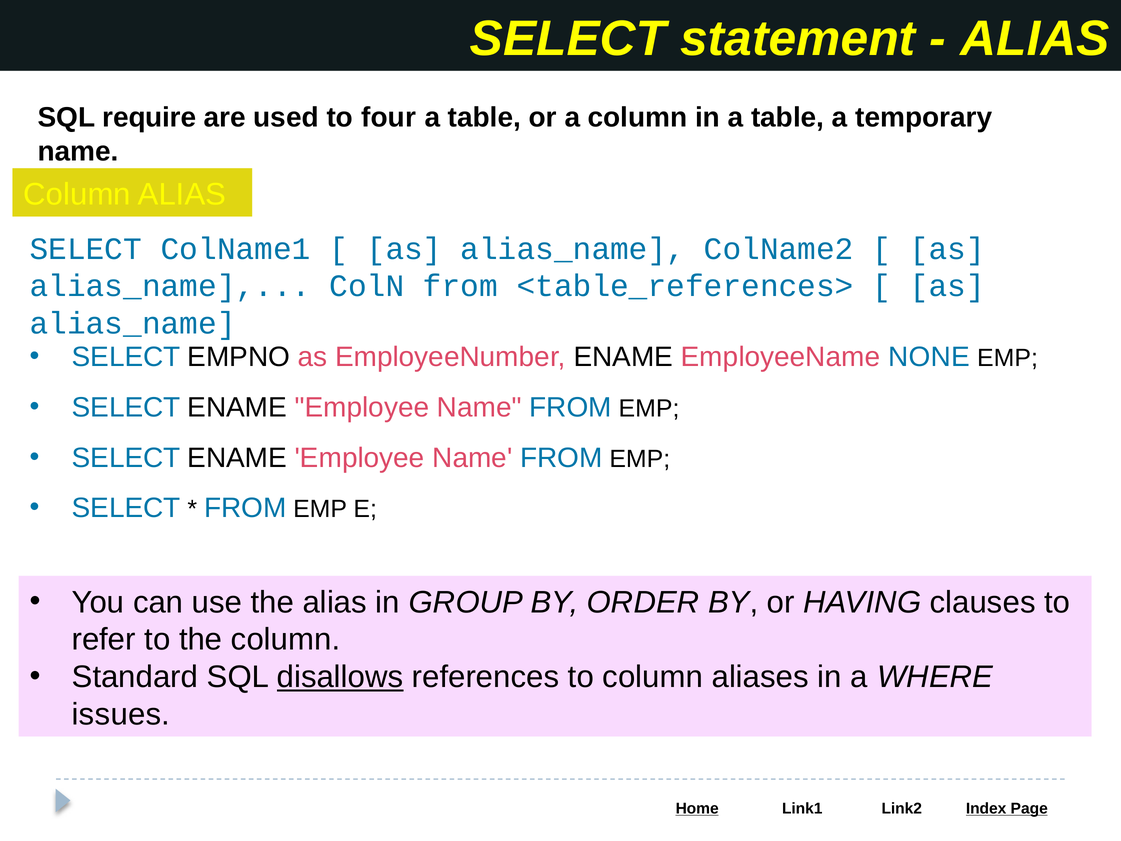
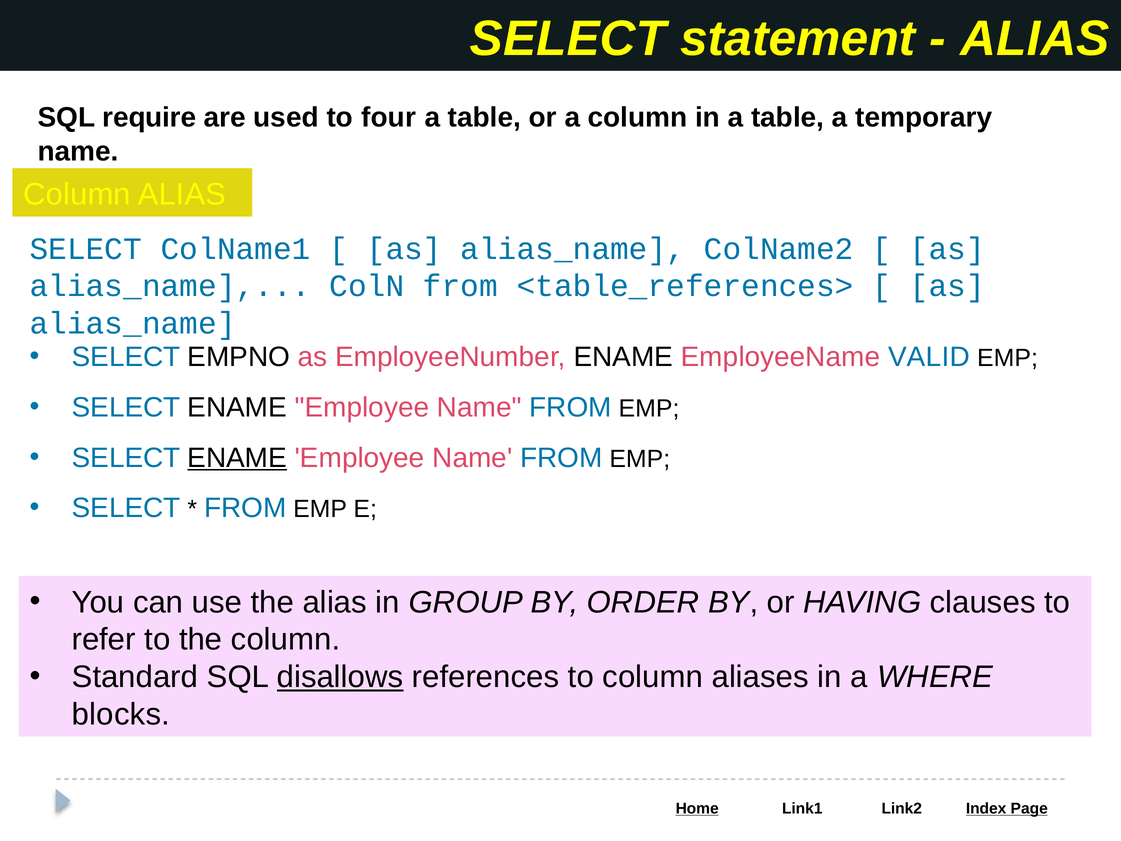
NONE: NONE -> VALID (929, 357)
ENAME underline: none -> present (237, 458)
issues: issues -> blocks (121, 714)
